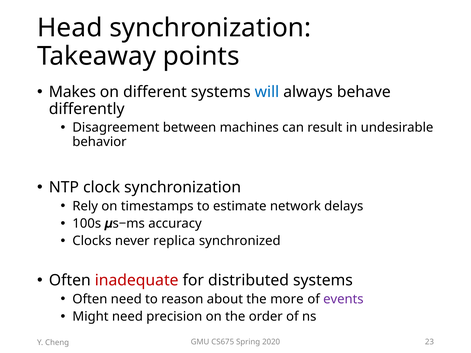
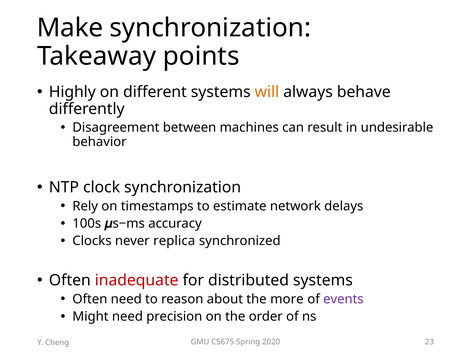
Head: Head -> Make (70, 28)
Makes: Makes -> Highly (72, 92)
will colour: blue -> orange (267, 92)
